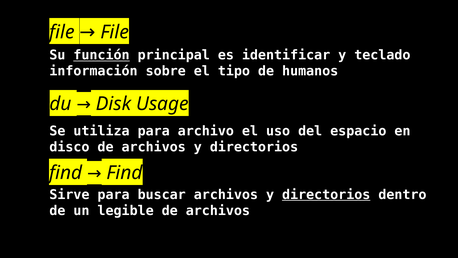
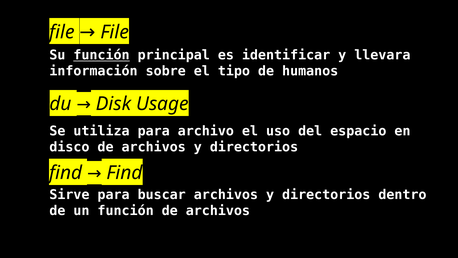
teclado: teclado -> llevara (382, 55)
directorios underline: present -> none (326, 194)
un legible: legible -> función (126, 210)
